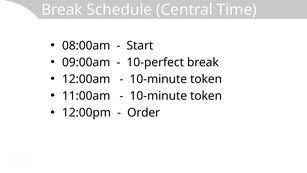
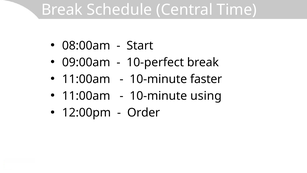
12:00am: 12:00am -> 11:00am (86, 79)
token: token -> faster (206, 79)
token: token -> using (206, 96)
